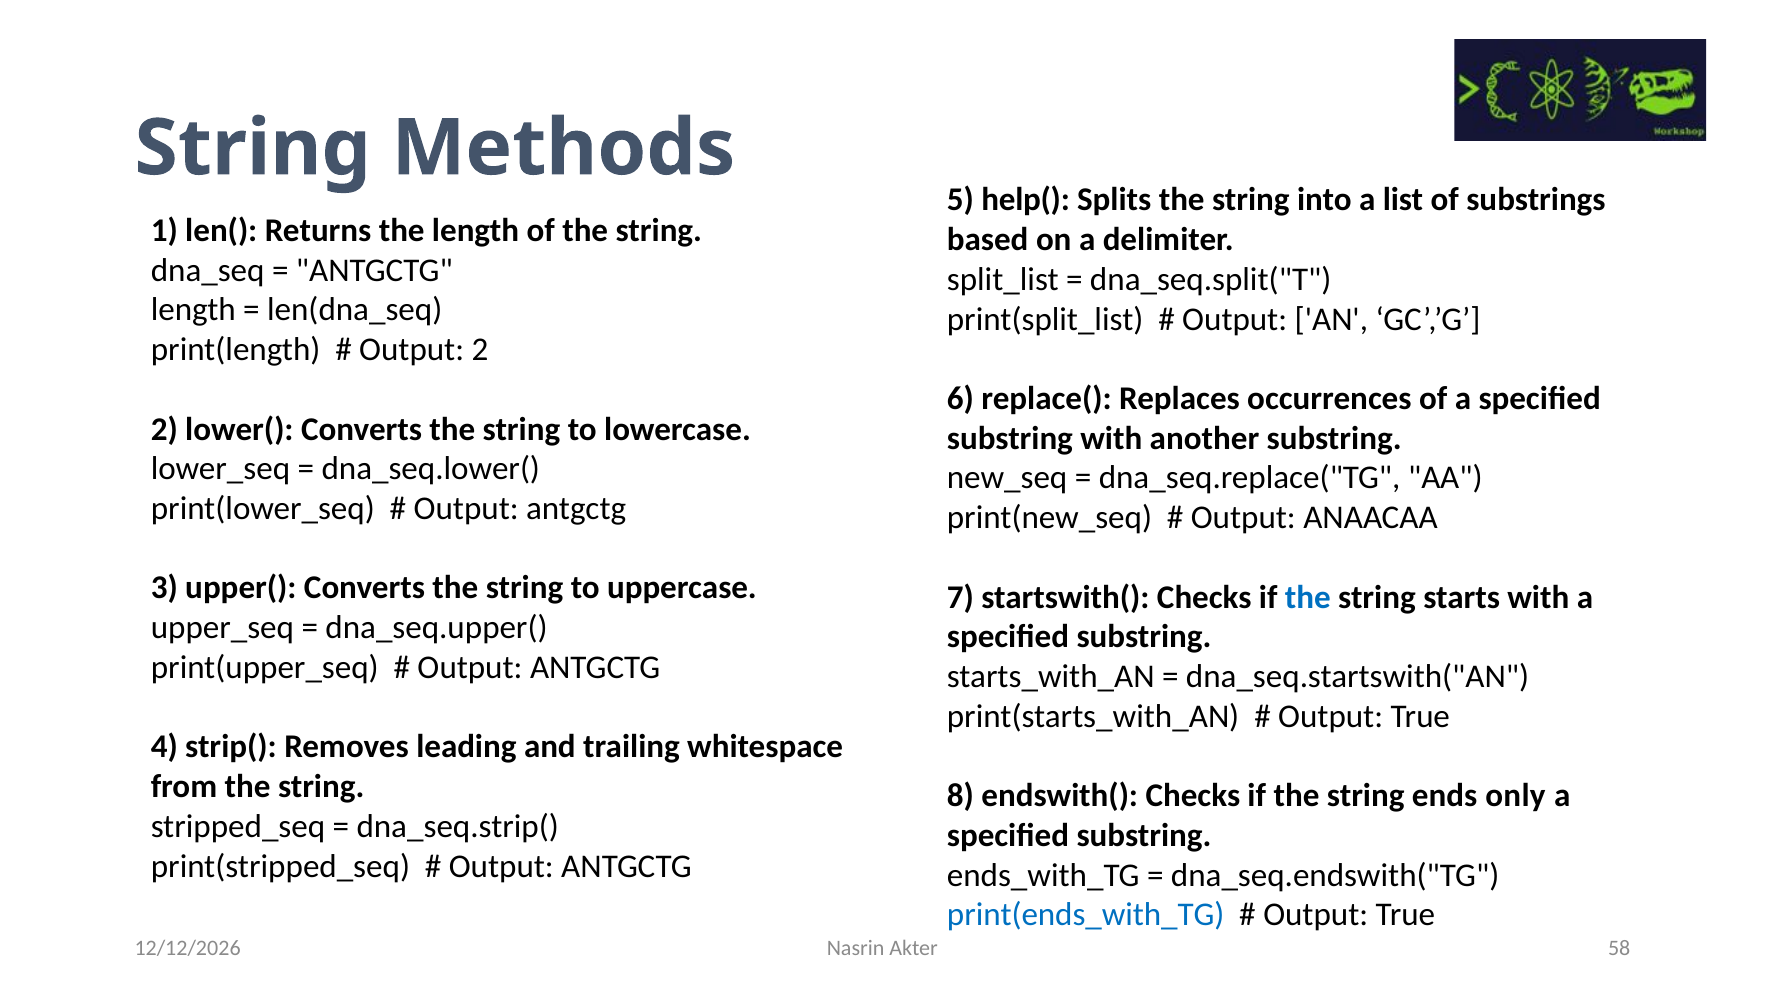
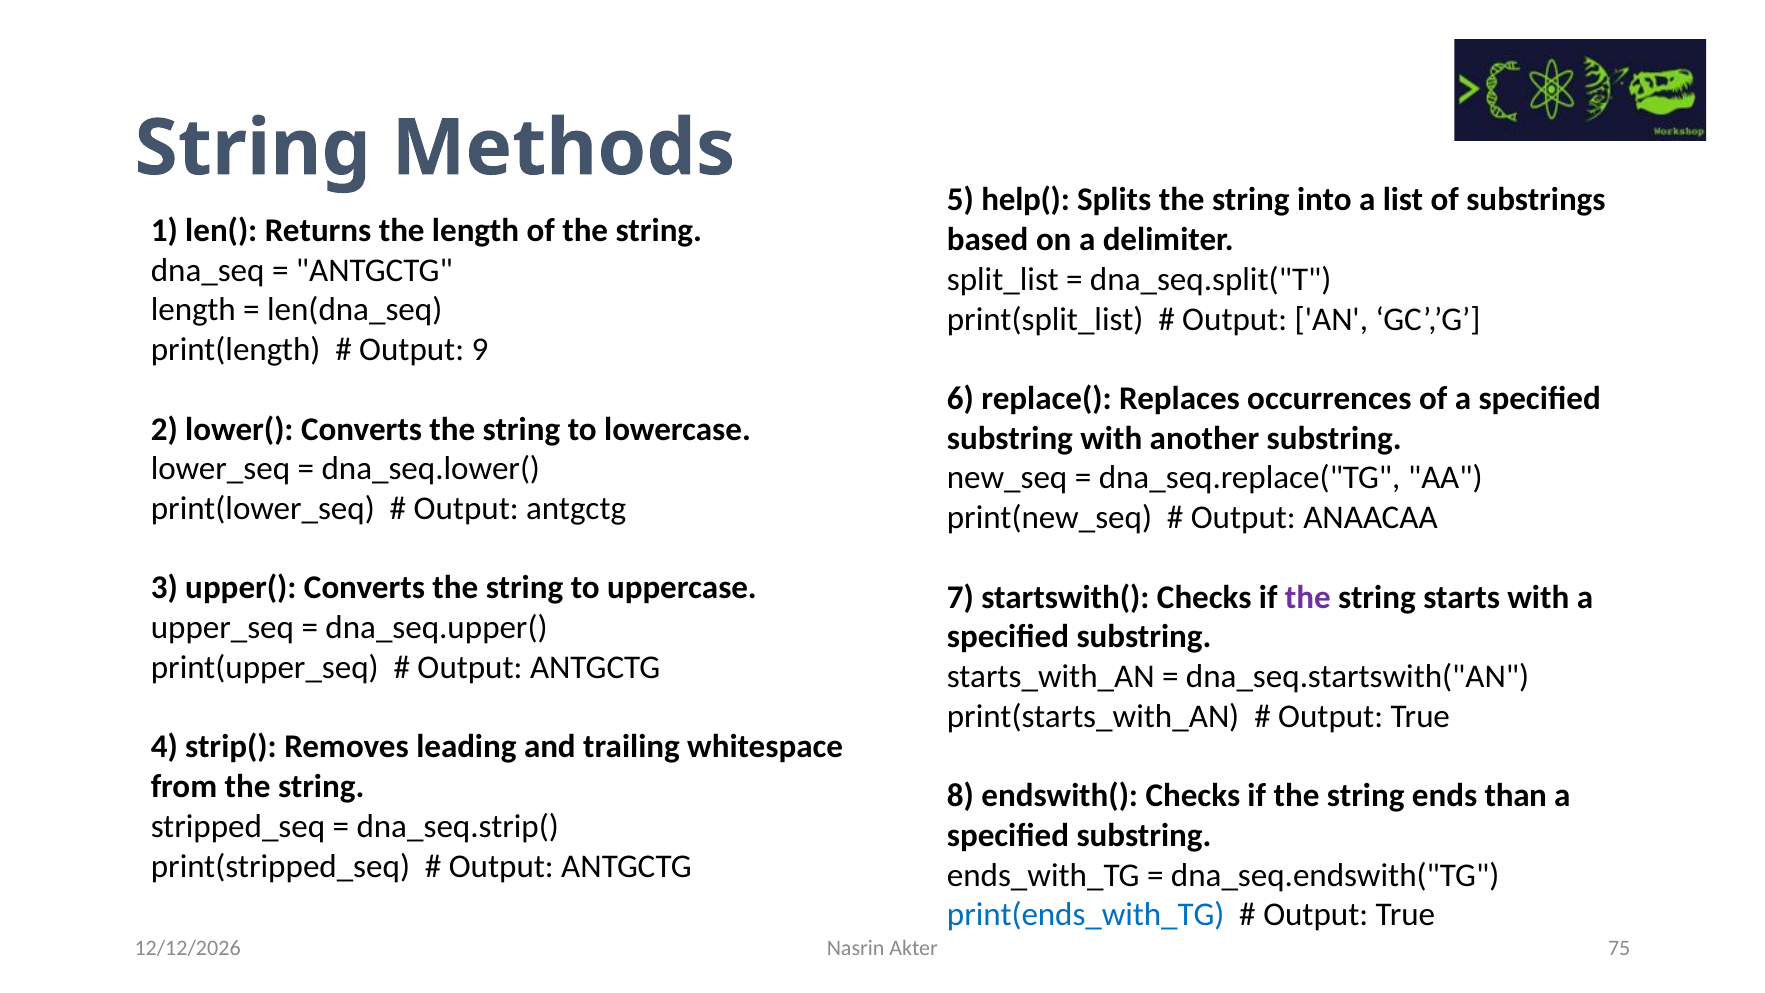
Output 2: 2 -> 9 (480, 350)
the colour: blue -> purple (1308, 597)
only: only -> than (1516, 796)
58: 58 -> 75 (1619, 948)
